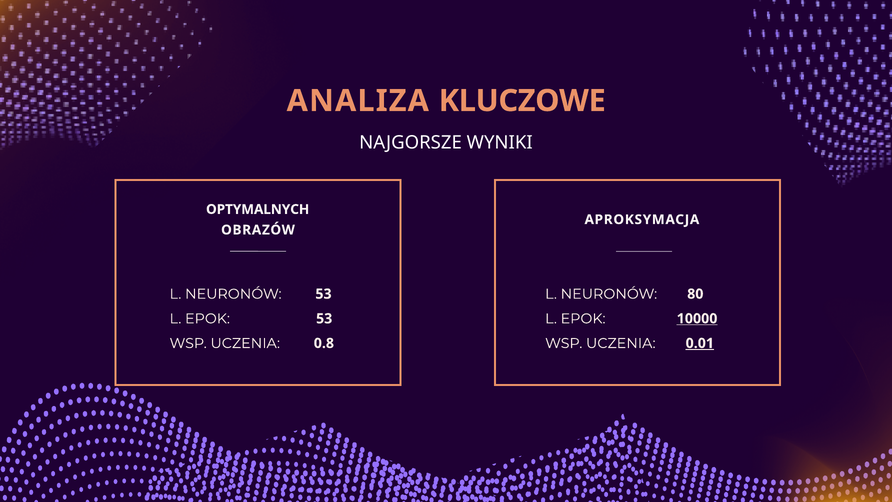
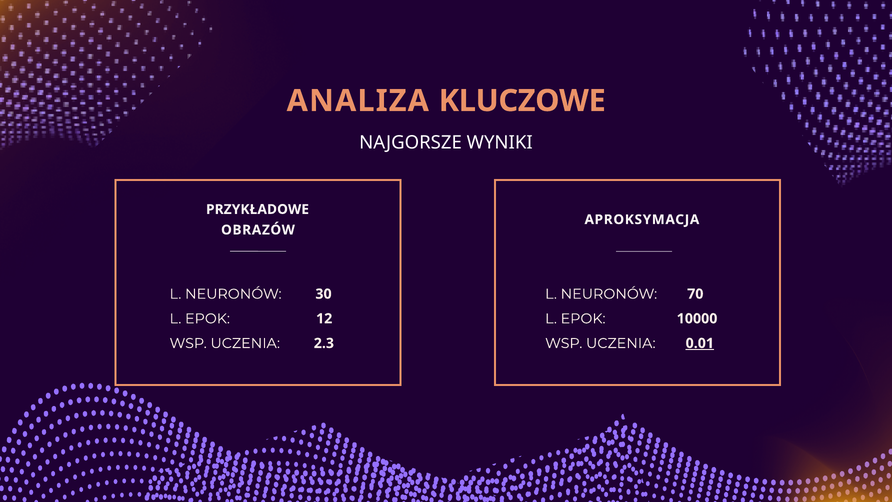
OPTYMALNYCH: OPTYMALNYCH -> PRZYKŁADOWE (258, 209)
NEURONÓW 53: 53 -> 30 (324, 294)
80: 80 -> 70 (695, 294)
EPOK 53: 53 -> 12 (324, 319)
10000 underline: present -> none (697, 319)
0.8: 0.8 -> 2.3 (324, 343)
